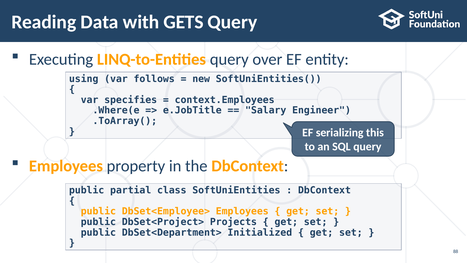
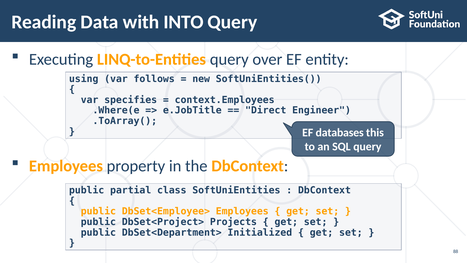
GETS: GETS -> INTO (184, 22)
Salary: Salary -> Direct (266, 110)
serializing: serializing -> databases (340, 133)
